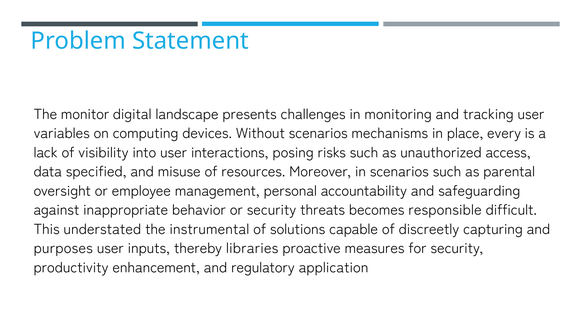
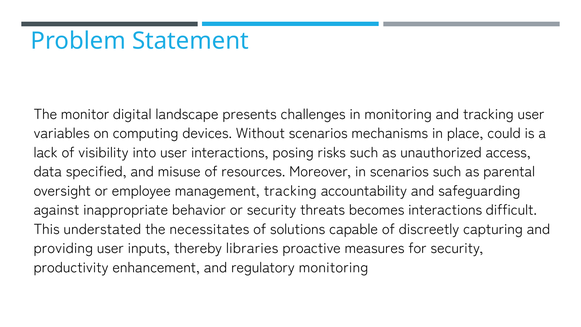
every: every -> could (504, 133)
management personal: personal -> tracking (290, 191)
becomes responsible: responsible -> interactions (445, 210)
instrumental: instrumental -> necessitates (209, 229)
purposes: purposes -> providing (63, 248)
regulatory application: application -> monitoring (333, 268)
